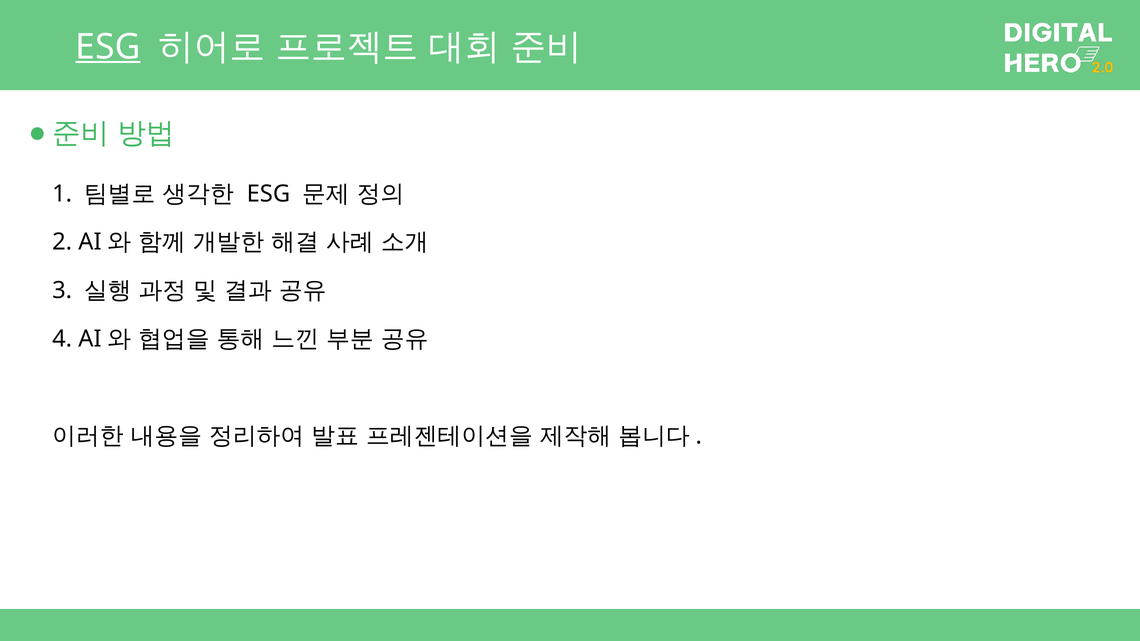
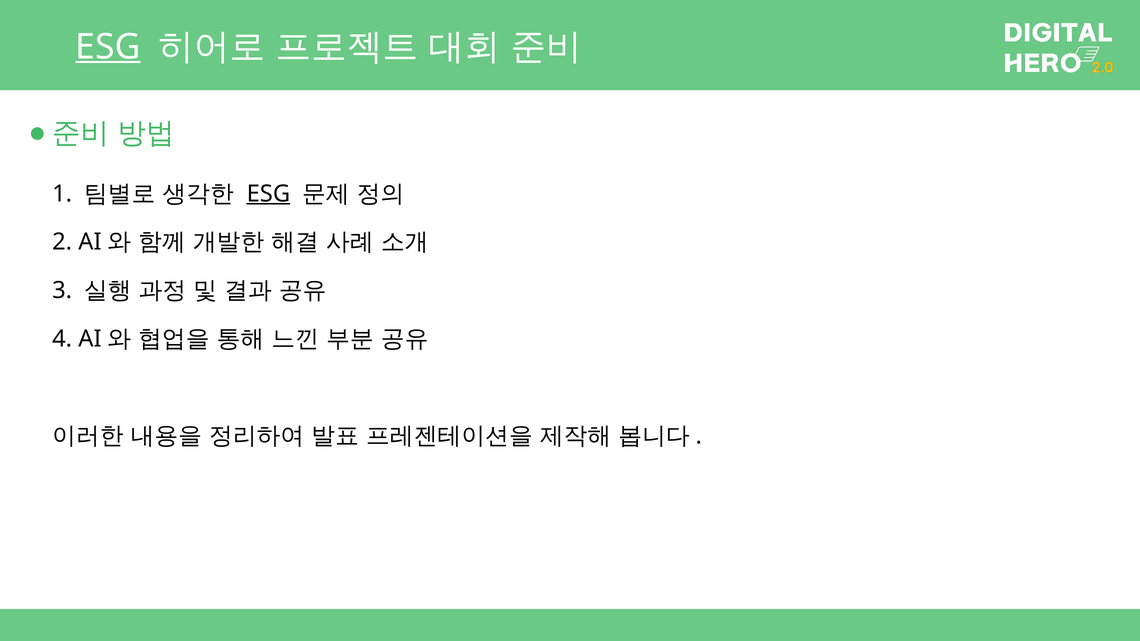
ESG underline: none -> present (268, 194)
